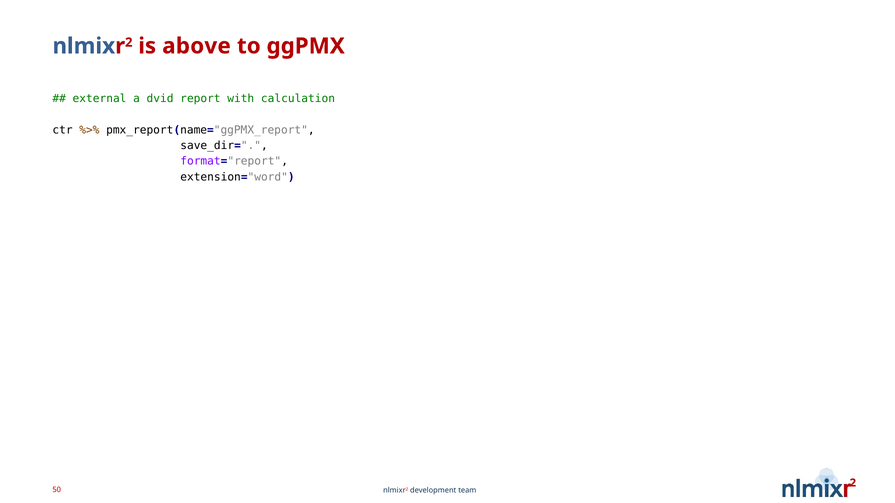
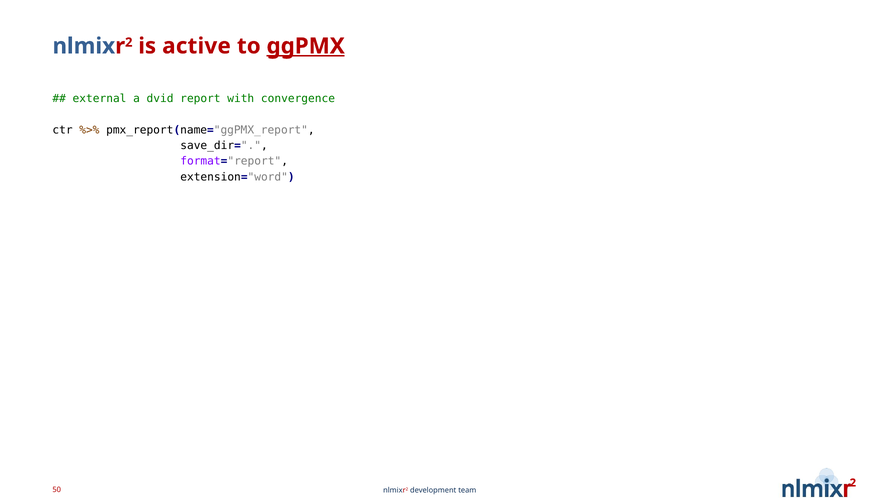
above: above -> active (196, 46)
ggPMX underline: none -> present (306, 46)
calculation: calculation -> convergence (298, 99)
